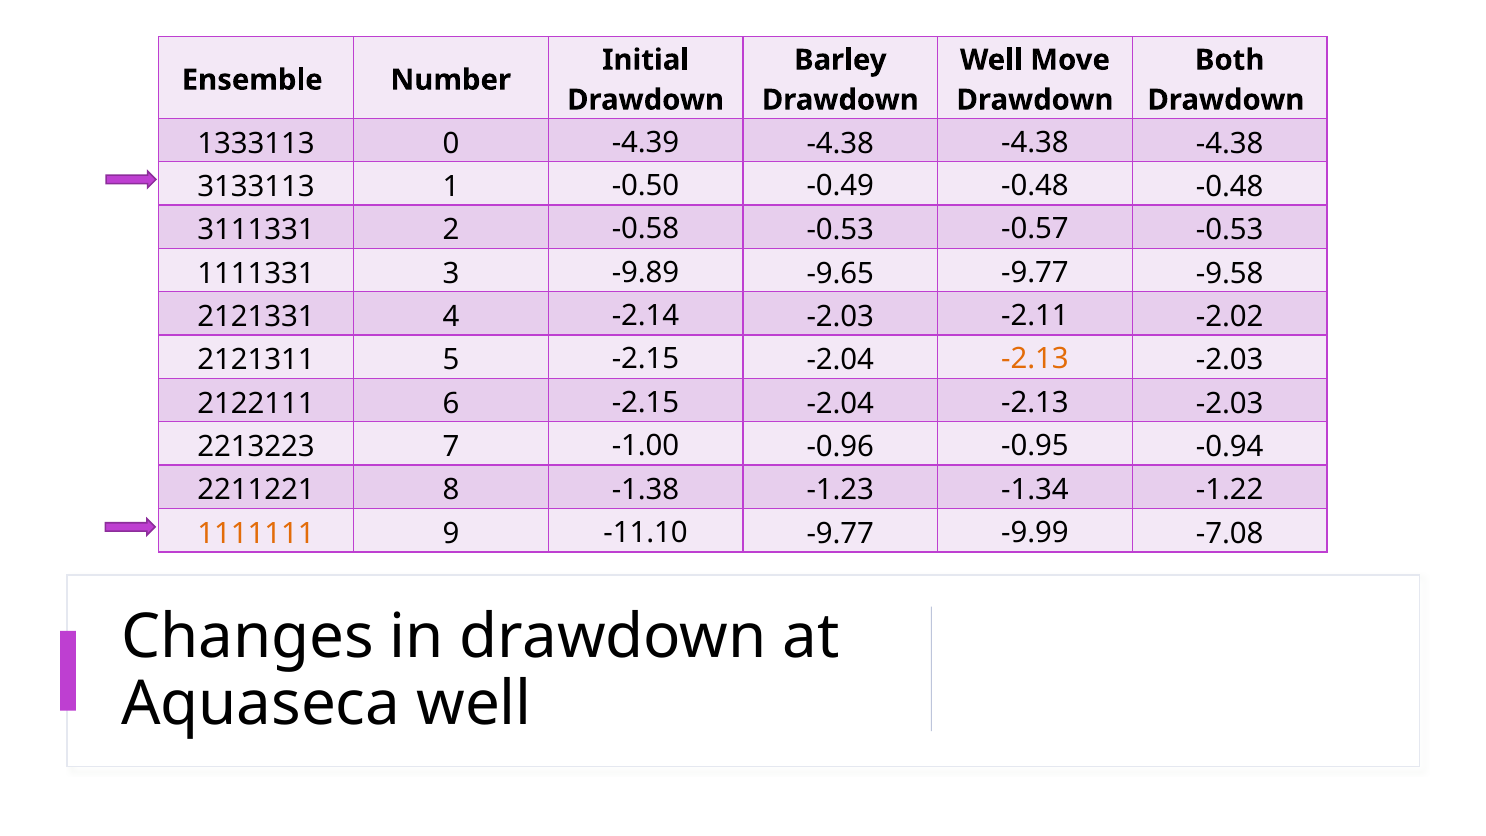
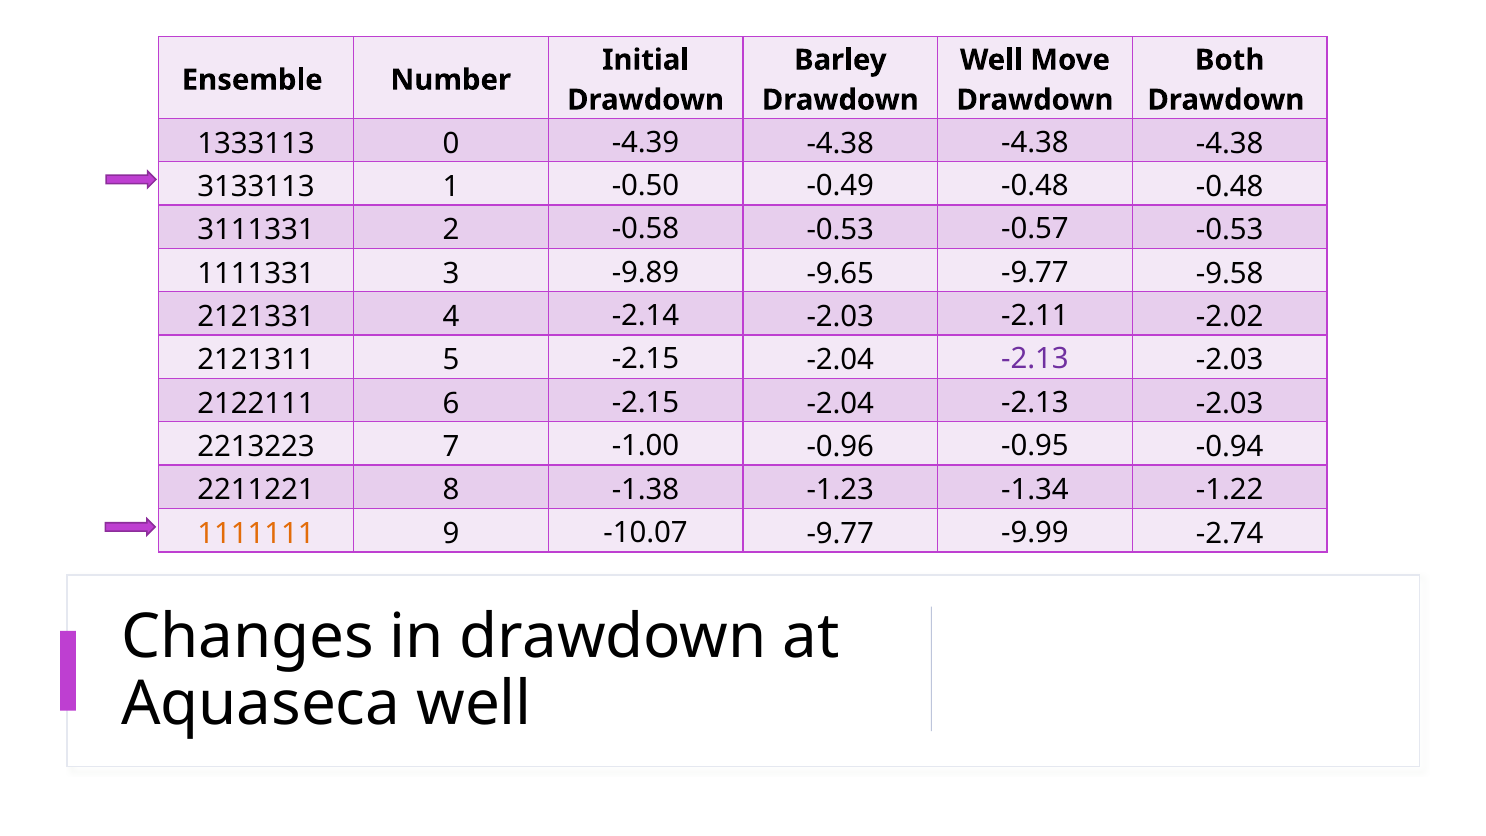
-2.13 colour: orange -> purple (1035, 359)
-11.10: -11.10 -> -10.07 (646, 533)
-7.08: -7.08 -> -2.74 (1230, 534)
